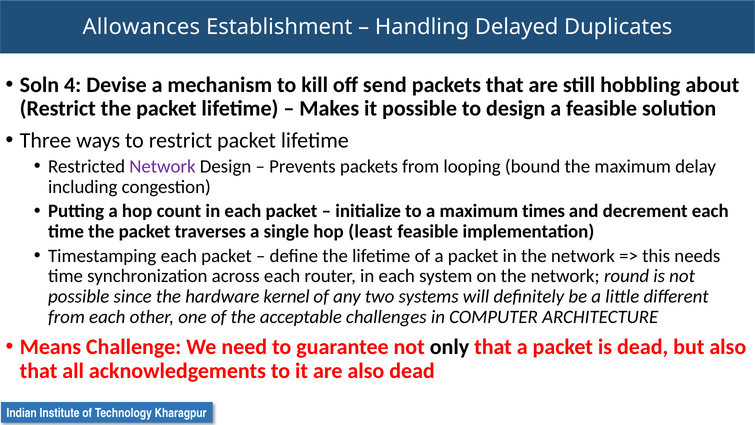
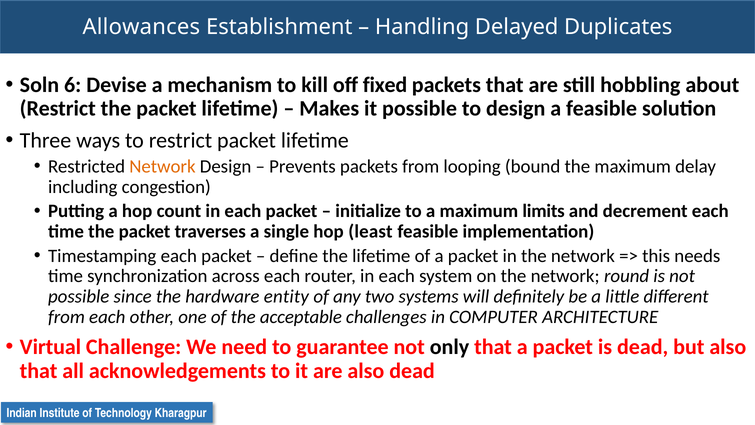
4: 4 -> 6 (73, 85)
send: send -> fixed (385, 85)
Network colour: purple -> orange (162, 166)
times: times -> limits (544, 211)
kernel: kernel -> entity (286, 296)
Means: Means -> Virtual (50, 347)
